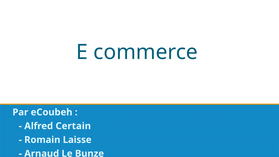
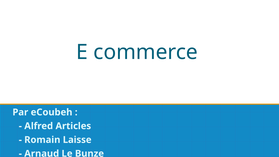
Certain: Certain -> Articles (73, 126)
